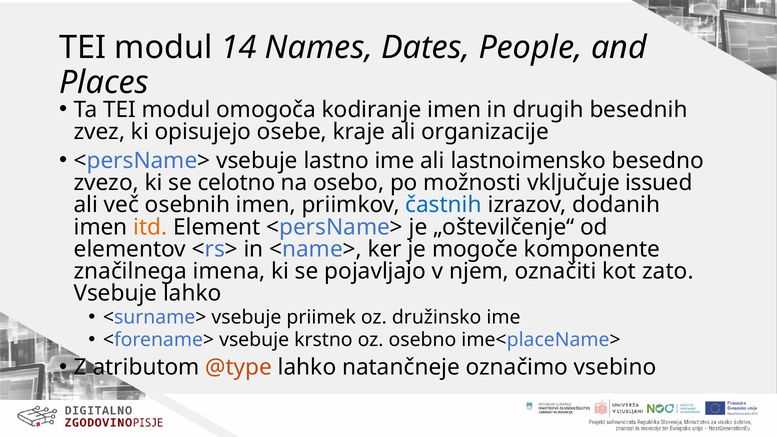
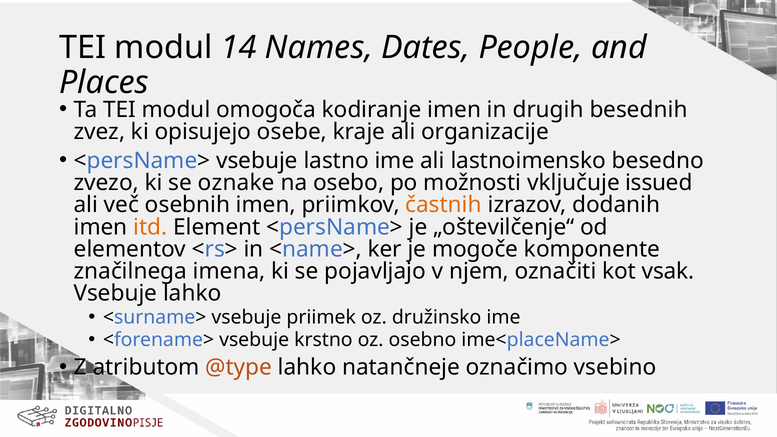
celotno: celotno -> oznake (236, 183)
častnih colour: blue -> orange (444, 205)
zato: zato -> vsak (668, 271)
